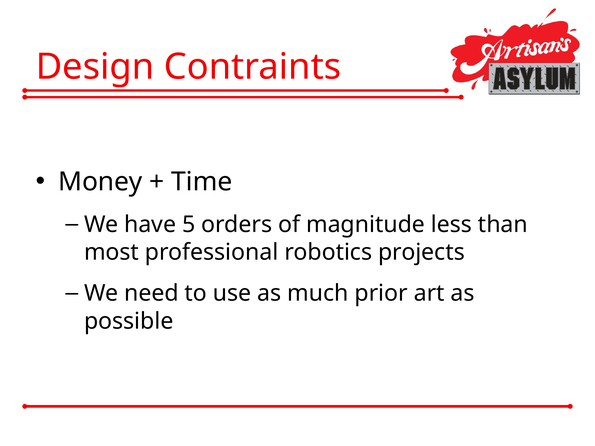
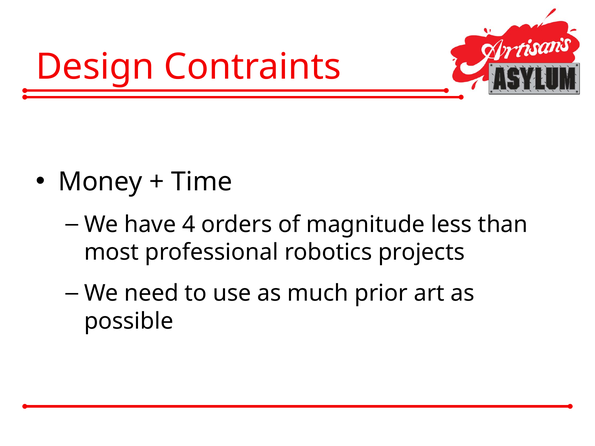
5: 5 -> 4 (189, 225)
